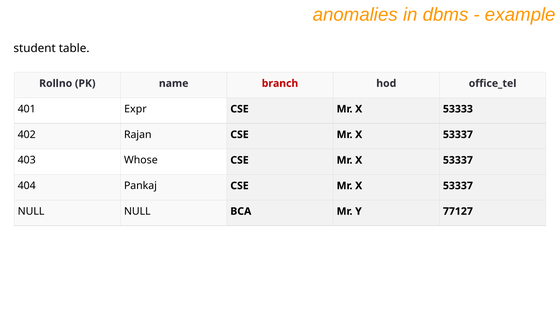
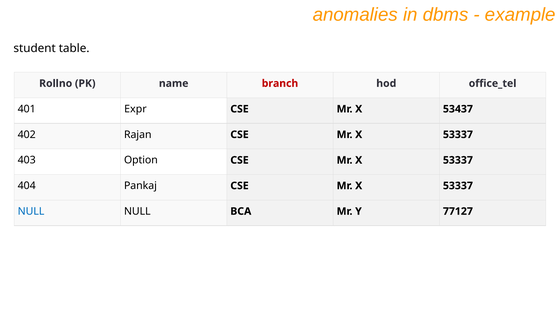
53333: 53333 -> 53437 (458, 109)
Whose: Whose -> Option (141, 160)
NULL colour: black -> blue (31, 211)
